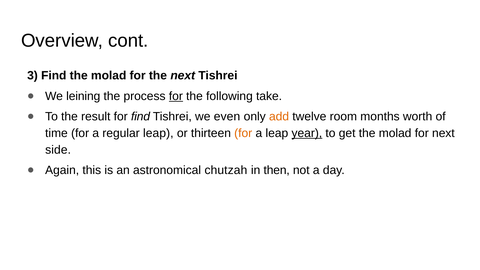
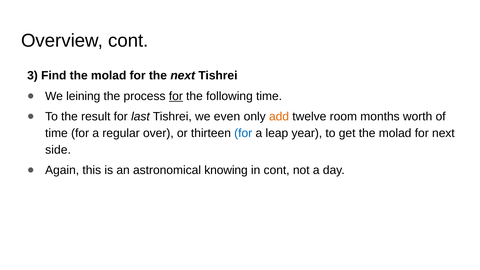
following take: take -> time (269, 96)
for find: find -> last (140, 117)
regular leap: leap -> over (158, 133)
for colour: orange -> blue (243, 133)
year underline: present -> none (307, 133)
chutzah: chutzah -> knowing (226, 170)
in then: then -> cont (277, 170)
